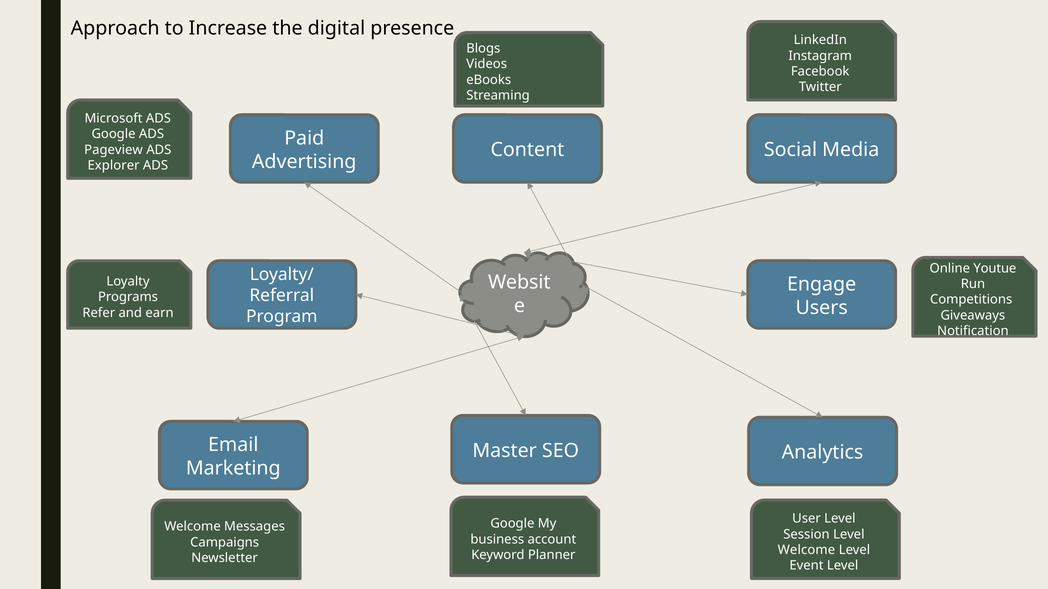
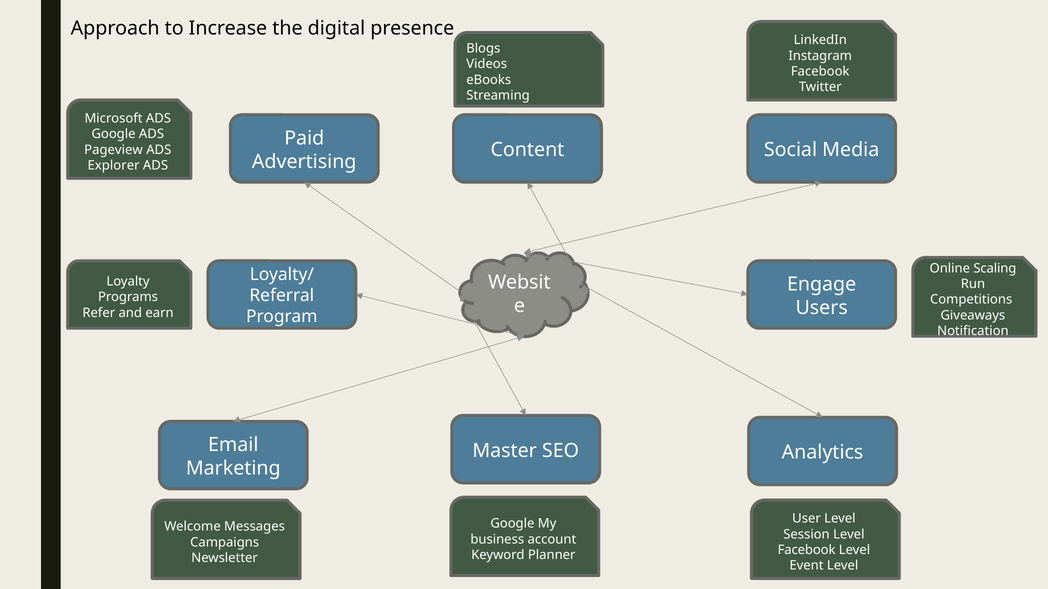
Youtue: Youtue -> Scaling (995, 268)
Welcome: Welcome -> Facebook (807, 550)
